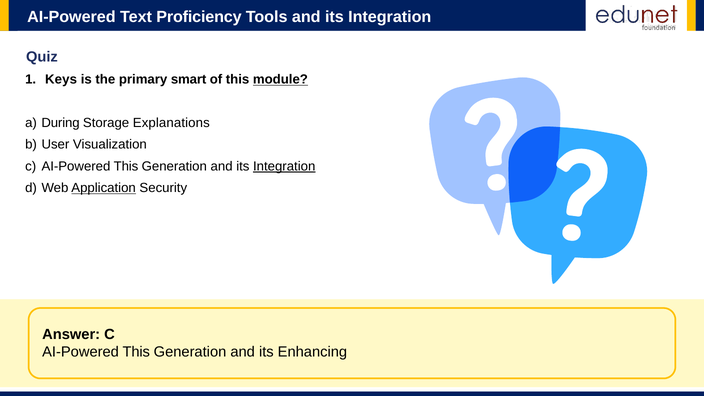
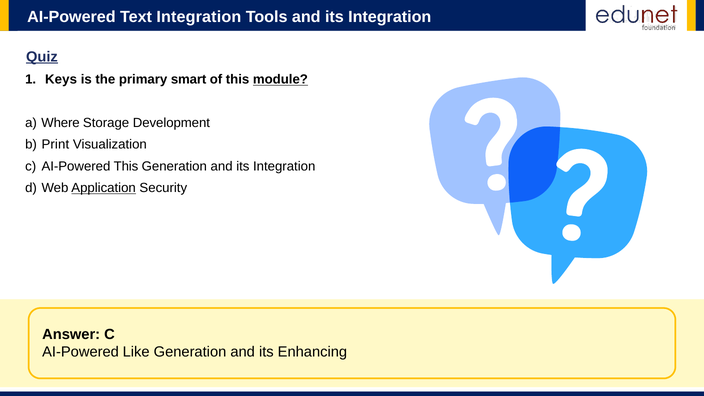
Text Proficiency: Proficiency -> Integration (199, 17)
Quiz underline: none -> present (42, 57)
During: During -> Where (61, 123)
Explanations: Explanations -> Development (171, 123)
User: User -> Print (55, 145)
Integration underline: present -> none (284, 166)
This: This -> Like (136, 352)
